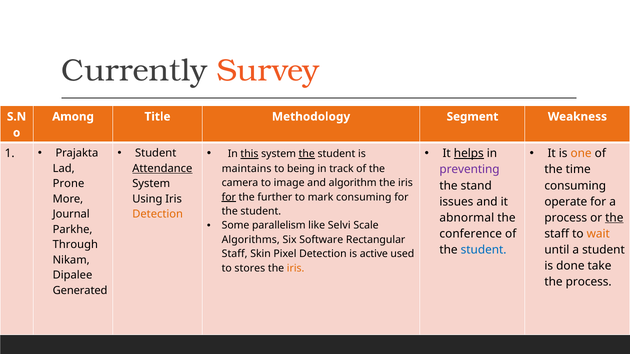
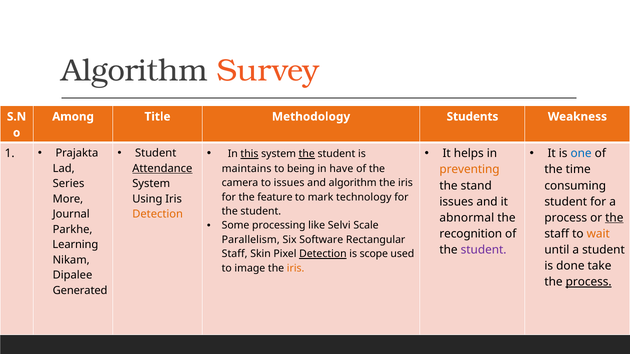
Currently: Currently -> Algorithm (134, 71)
Segment: Segment -> Students (472, 117)
helps underline: present -> none (469, 154)
one colour: orange -> blue (581, 154)
track: track -> have (341, 169)
preventing colour: purple -> orange (470, 170)
to image: image -> issues (289, 183)
Prone: Prone -> Series (69, 184)
for underline: present -> none (229, 197)
further: further -> feature (275, 197)
mark consuming: consuming -> technology (364, 197)
operate: operate -> student (566, 202)
parallelism: parallelism -> processing (279, 226)
conference: conference -> recognition (471, 234)
Algorithms: Algorithms -> Parallelism (251, 240)
Through: Through -> Learning (75, 245)
student colour: blue -> purple (484, 250)
Detection underline: none -> present (323, 254)
active: active -> scope (374, 254)
stores: stores -> image (250, 269)
process underline: none -> present (589, 282)
